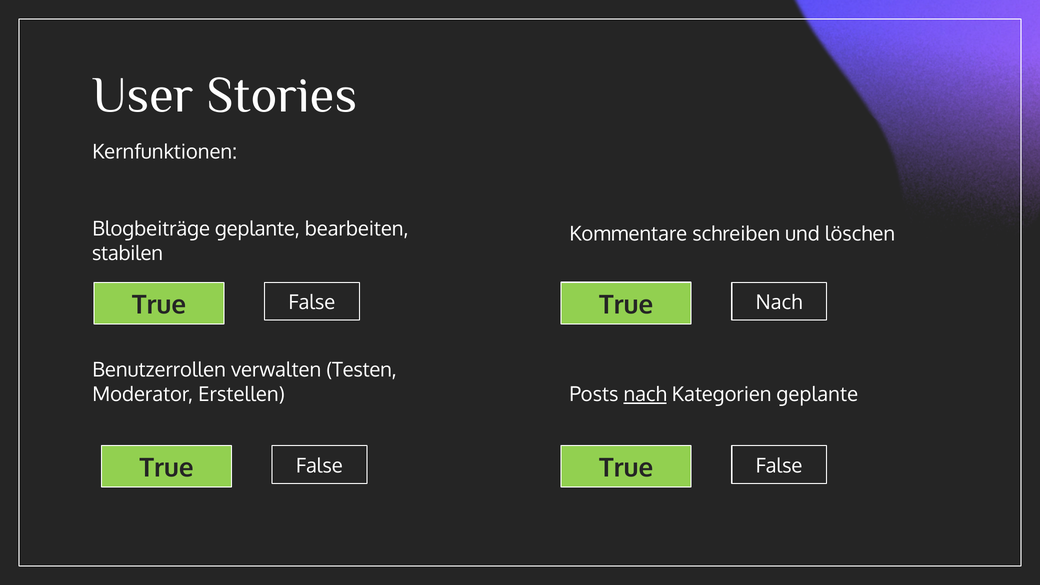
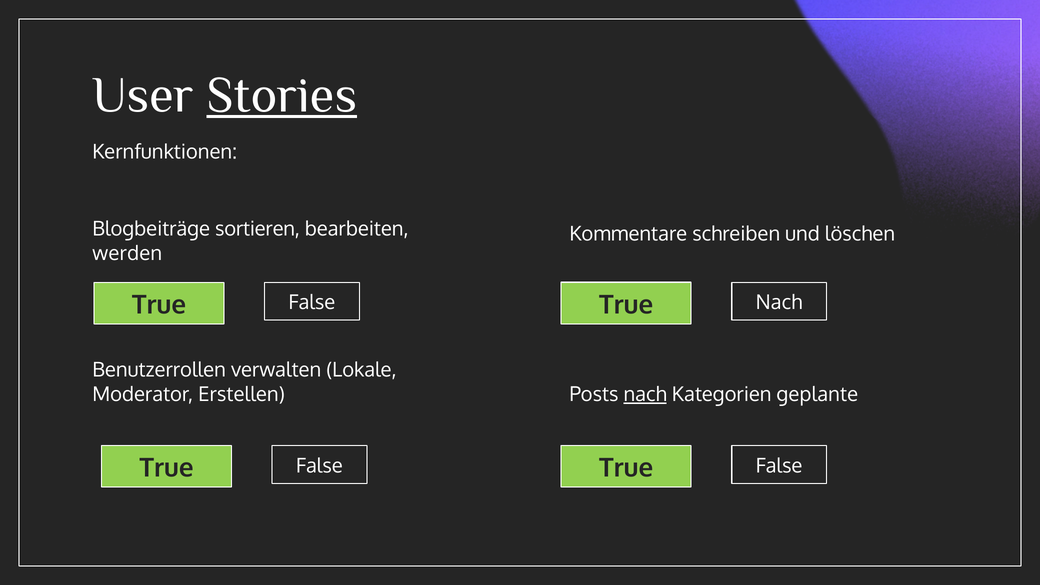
Stories underline: none -> present (282, 95)
Blogbeiträge geplante: geplante -> sortieren (257, 229)
stabilen: stabilen -> werden (127, 253)
Testen: Testen -> Lokale (361, 370)
